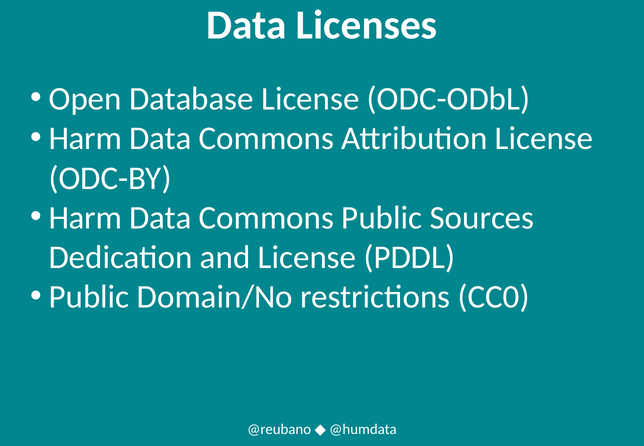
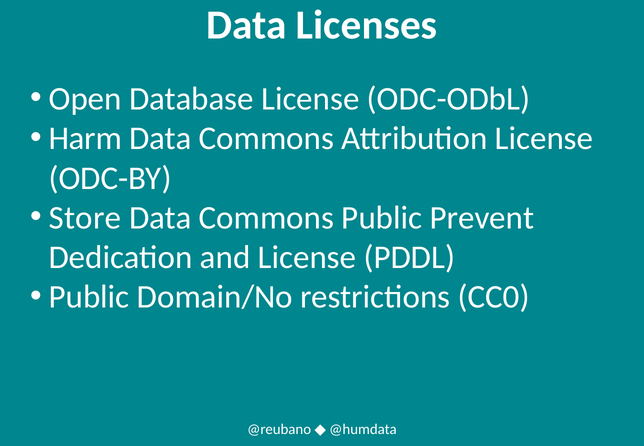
Harm: Harm -> Store (85, 218)
Sources: Sources -> Prevent (482, 218)
